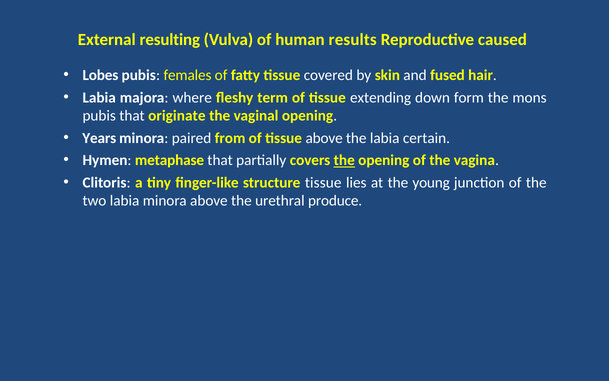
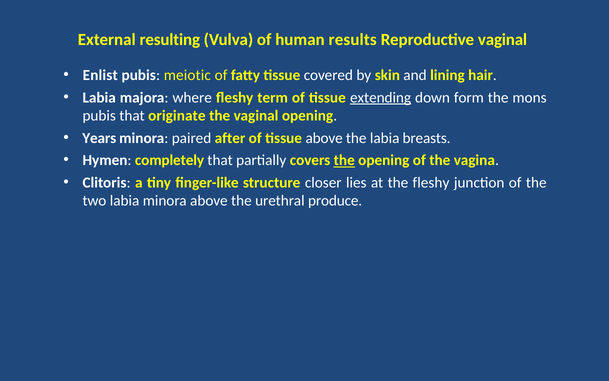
Reproductive caused: caused -> vaginal (503, 39)
Lobes: Lobes -> Enlist (100, 75)
females: females -> meiotic (187, 75)
fused: fused -> lining (447, 75)
extending underline: none -> present (381, 97)
from: from -> after (230, 138)
certain: certain -> breasts (427, 138)
metaphase: metaphase -> completely (170, 160)
structure tissue: tissue -> closer (323, 182)
the young: young -> fleshy (431, 182)
